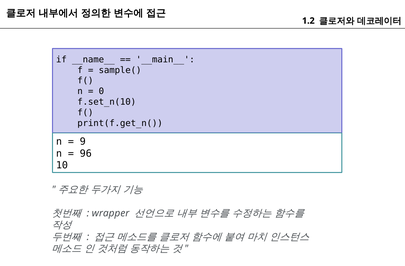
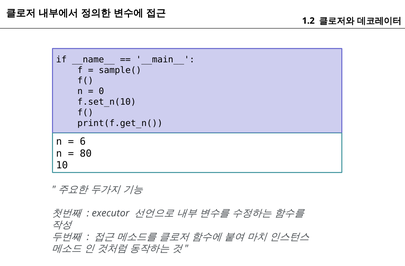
9: 9 -> 6 (83, 142)
96: 96 -> 80 (86, 154)
wrapper: wrapper -> executor (111, 213)
